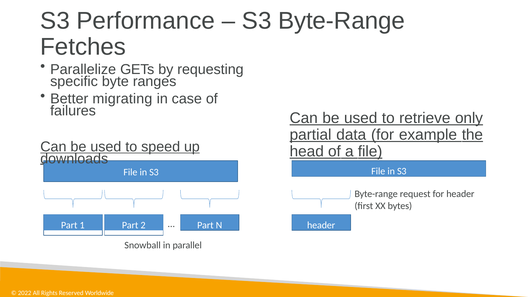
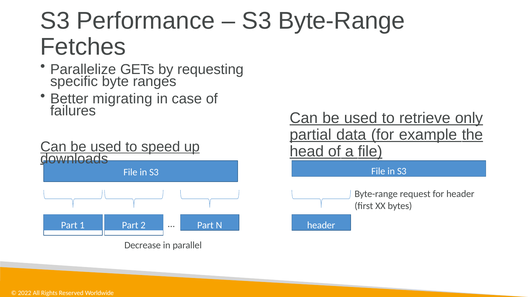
Snowball: Snowball -> Decrease (143, 245)
